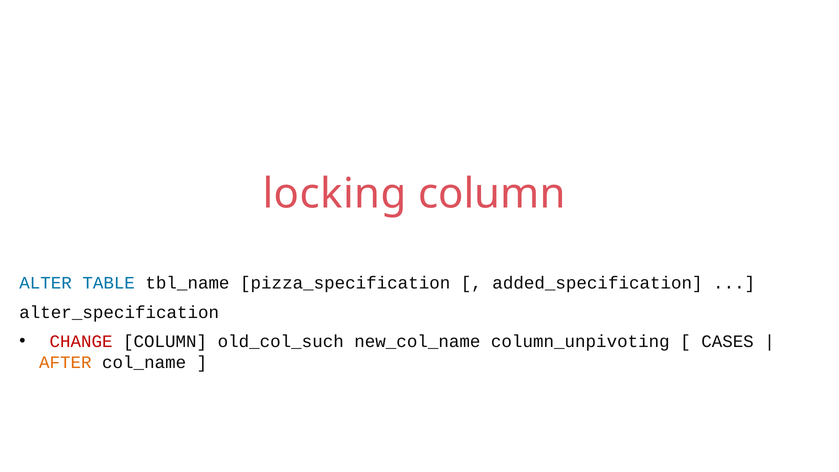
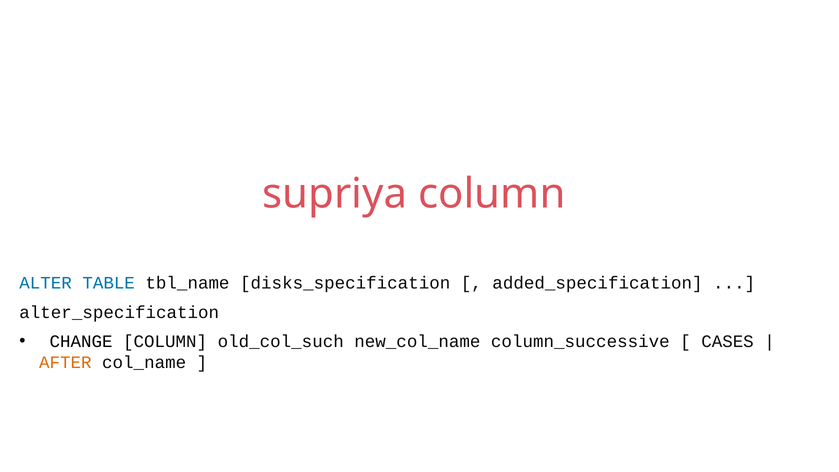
locking: locking -> supriya (335, 194)
pizza_specification: pizza_specification -> disks_specification (345, 283)
CHANGE colour: red -> black (81, 342)
column_unpivoting: column_unpivoting -> column_successive (580, 342)
